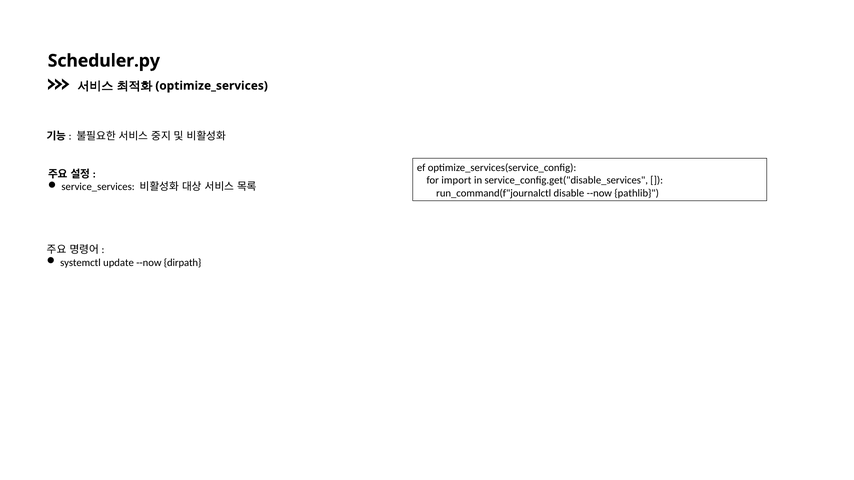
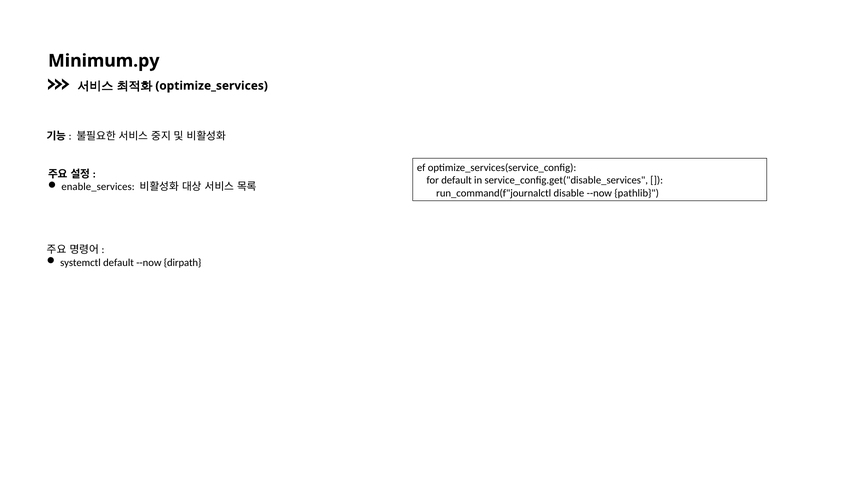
Scheduler.py: Scheduler.py -> Minimum.py (104, 61)
for import: import -> default (457, 181)
service_services: service_services -> enable_services (98, 187)
systemctl update: update -> default (119, 263)
